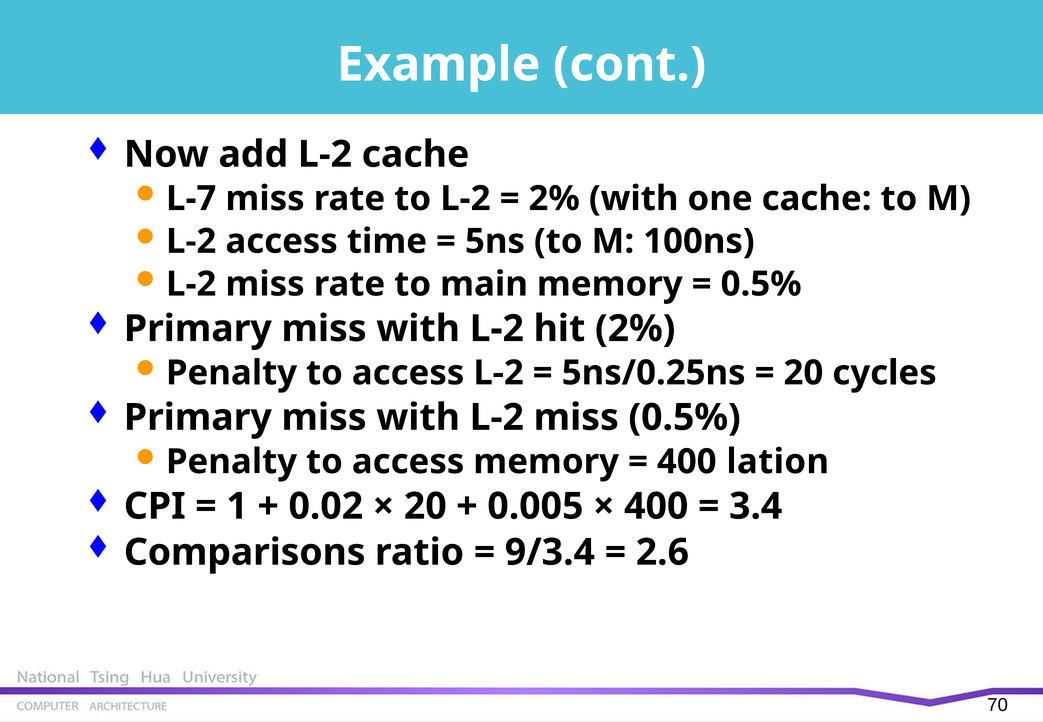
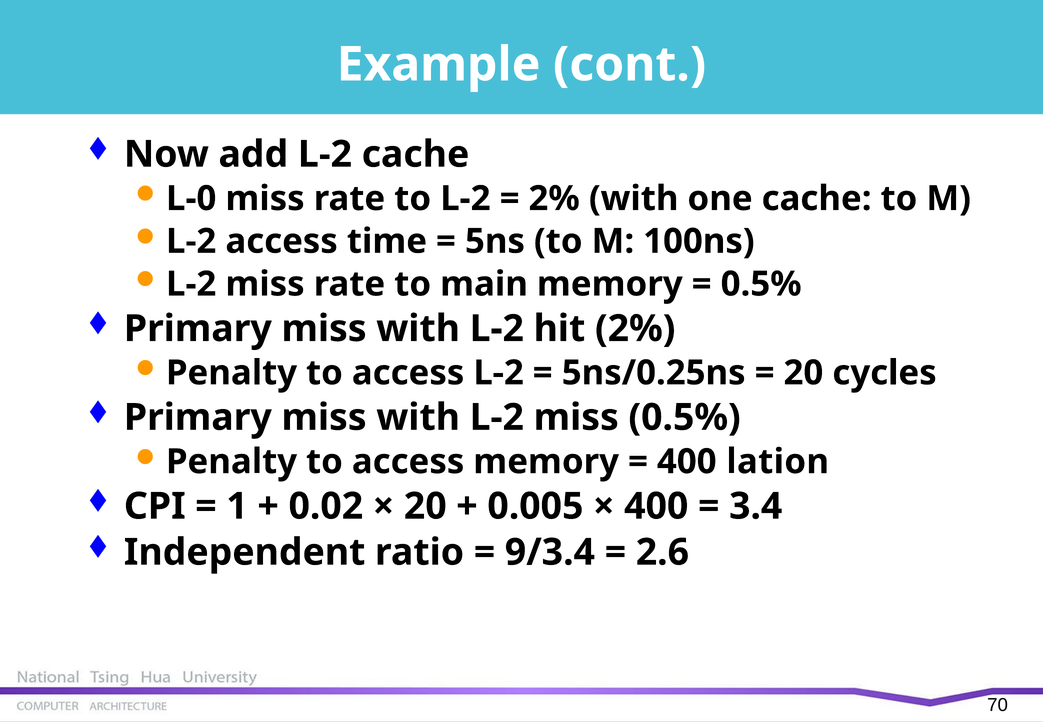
L-7: L-7 -> L-0 (191, 199)
Comparisons: Comparisons -> Independent (245, 552)
